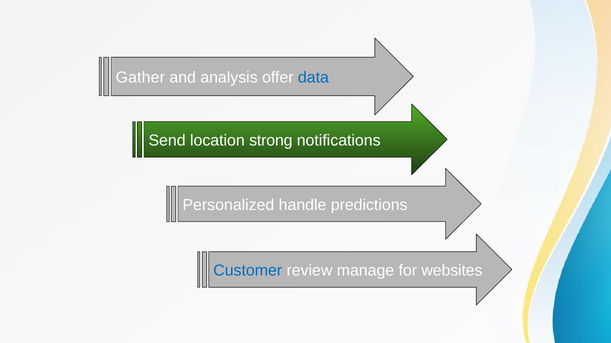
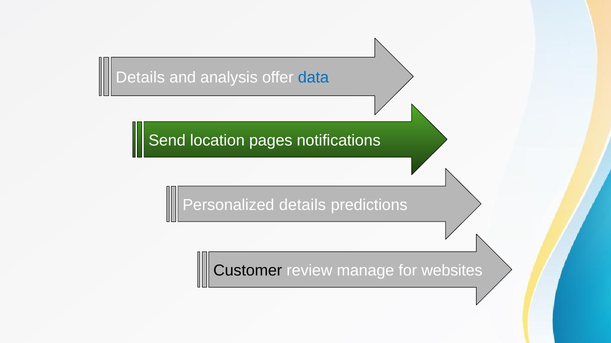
Gather: Gather -> Details (140, 78)
strong: strong -> pages (271, 141)
Personalized handle: handle -> details (302, 205)
Customer colour: blue -> black (248, 271)
